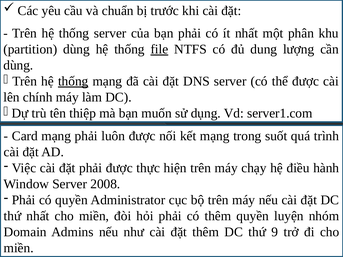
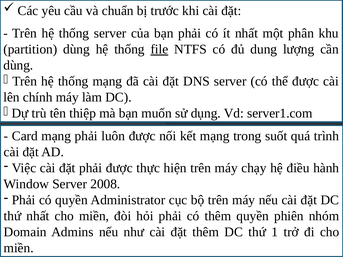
thống underline: present -> none (73, 81)
luyện: luyện -> phiên (289, 216)
9: 9 -> 1 (275, 232)
